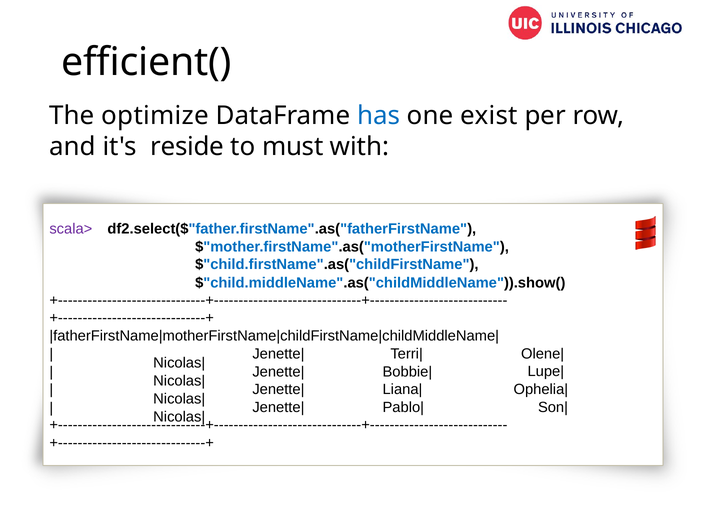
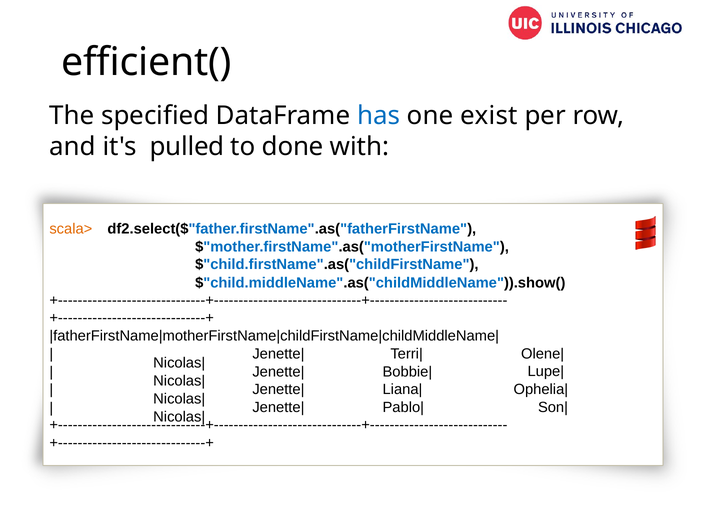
optimize: optimize -> specified (155, 116)
reside: reside -> pulled (187, 147)
must: must -> done (293, 147)
scala> colour: purple -> orange (71, 229)
